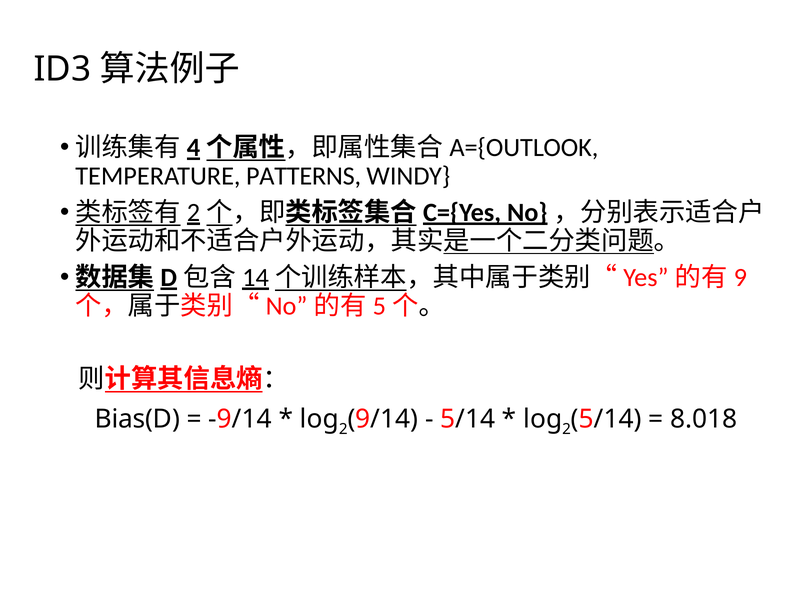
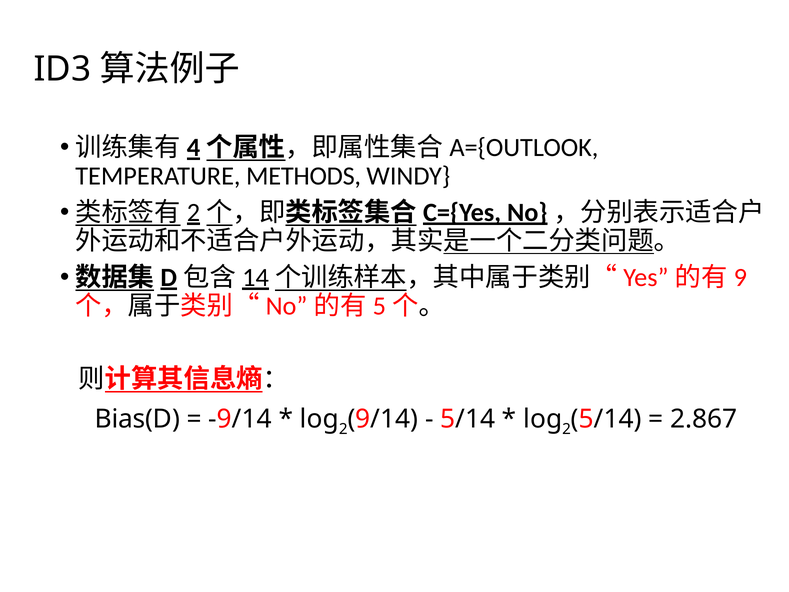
PATTERNS: PATTERNS -> METHODS (304, 176)
8.018: 8.018 -> 2.867 (704, 419)
